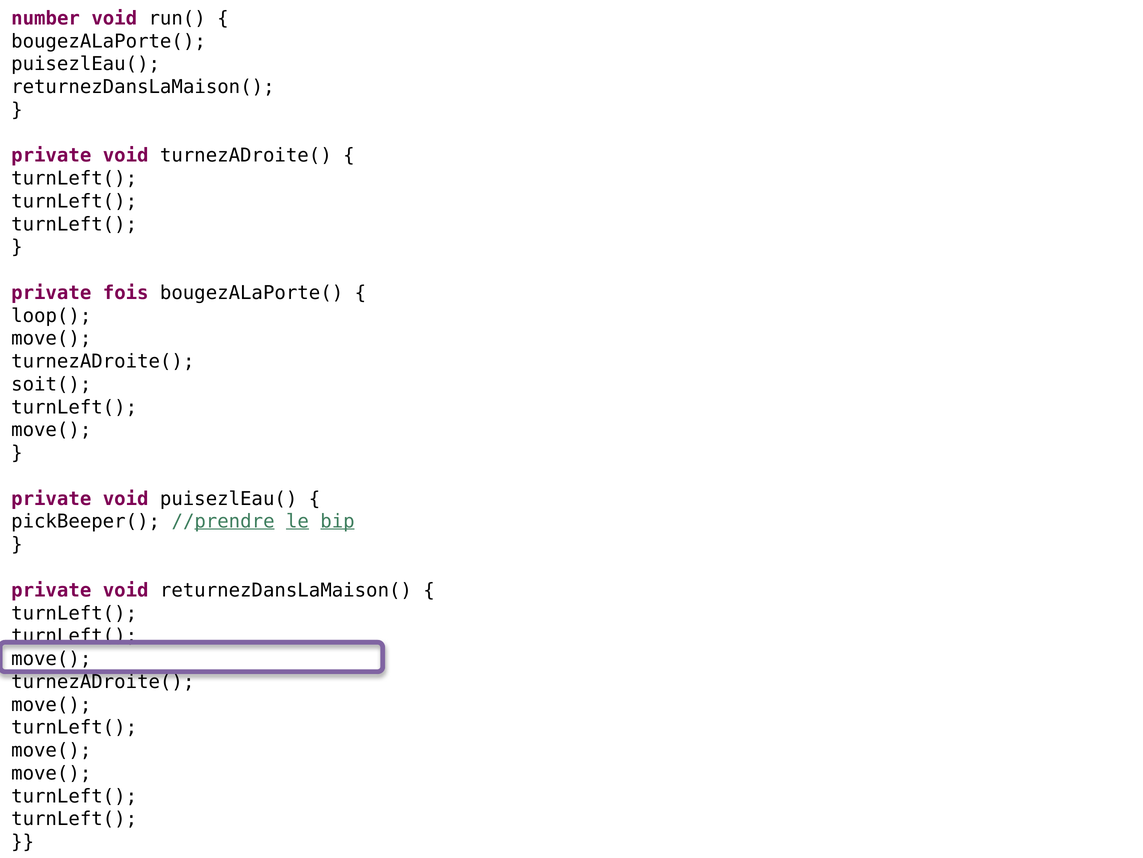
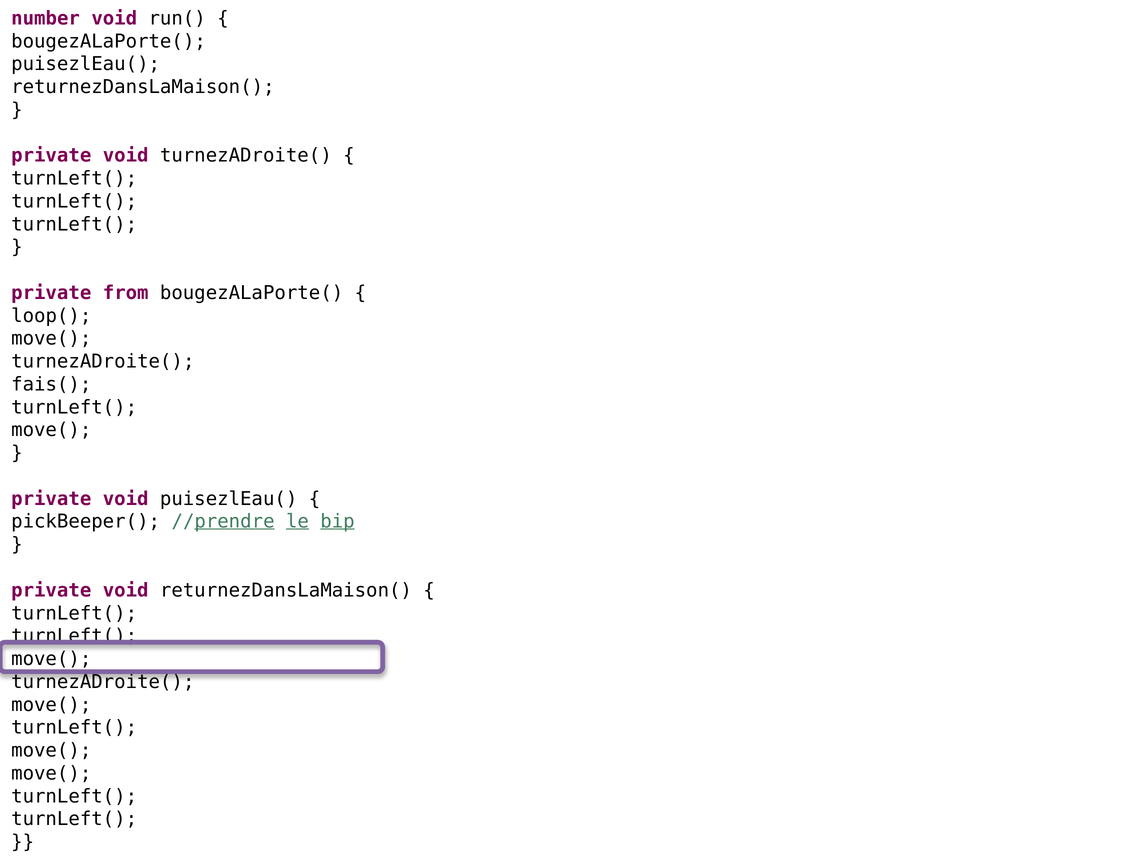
fois: fois -> from (126, 293)
soit(: soit( -> fais( (51, 384)
